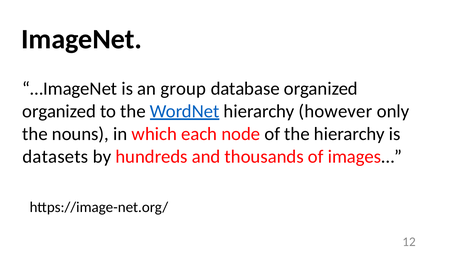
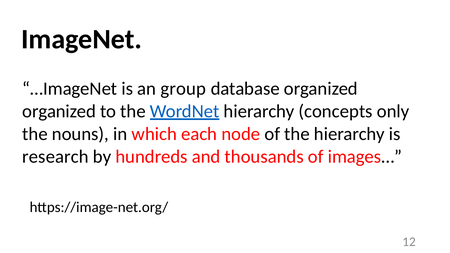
however: however -> concepts (336, 111)
datasets: datasets -> research (55, 157)
